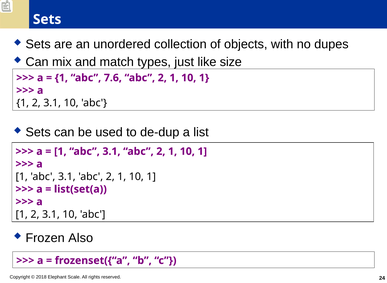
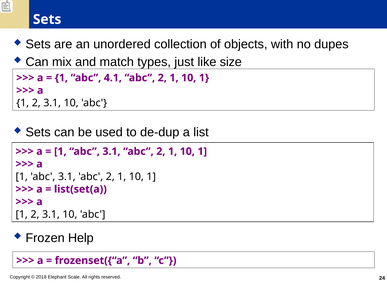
7.6: 7.6 -> 4.1 (113, 78)
Also: Also -> Help (81, 238)
